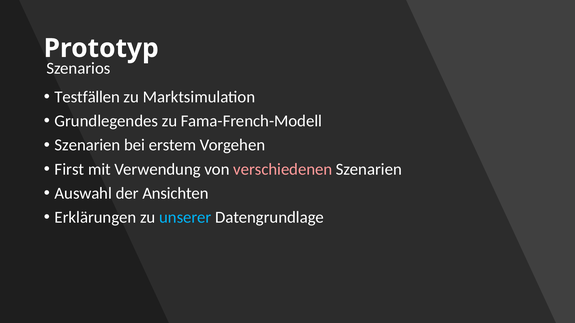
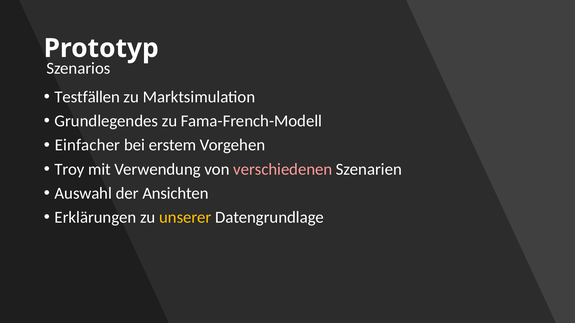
Szenarien: Szenarien -> Einfacher (87, 145)
First: First -> Troy (70, 169)
unserer colour: light blue -> yellow (185, 218)
